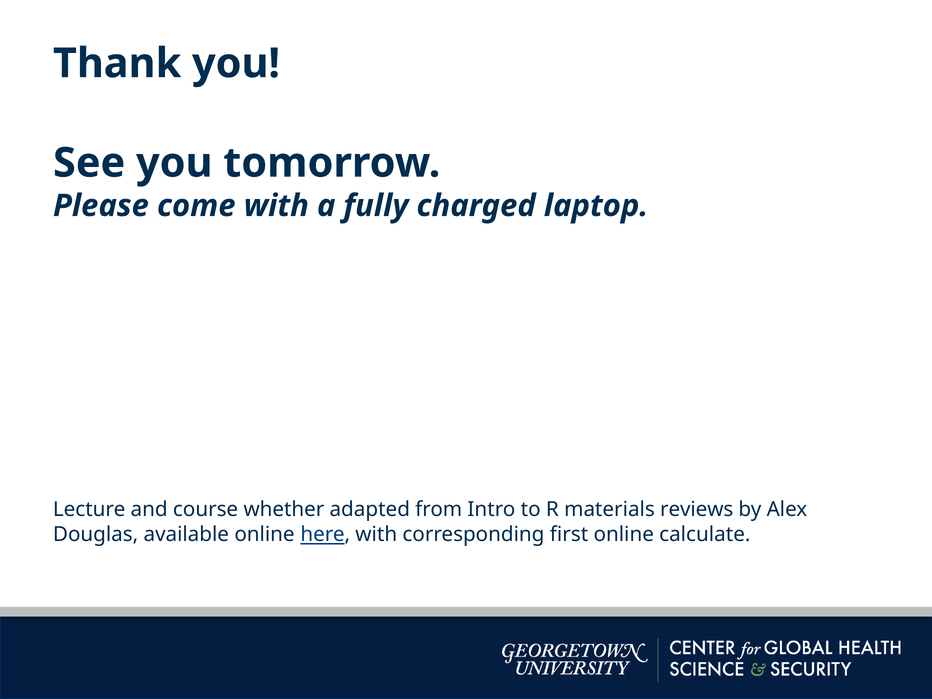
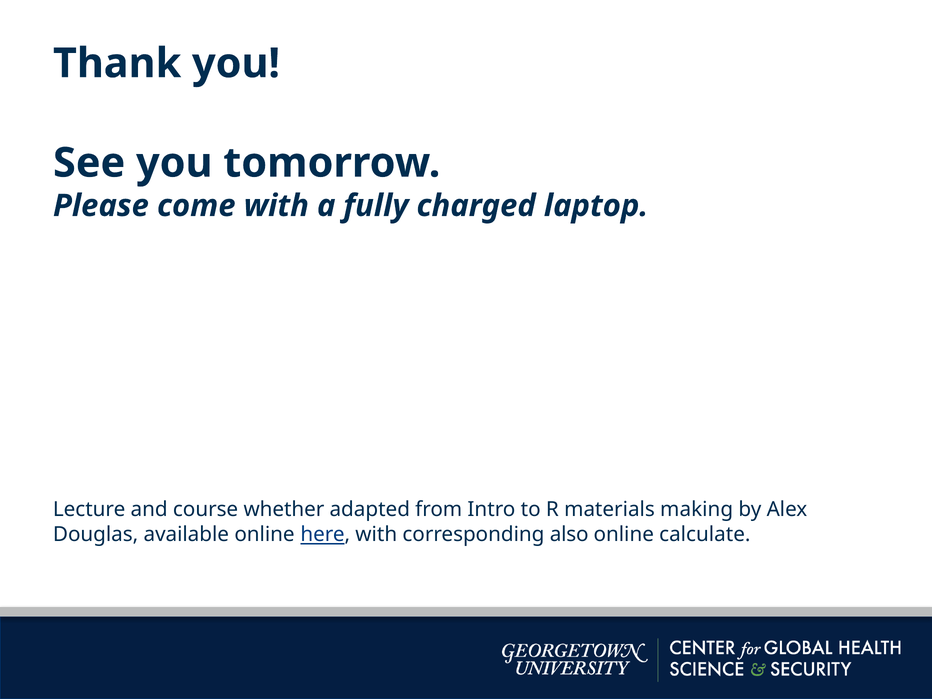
reviews: reviews -> making (697, 509)
first: first -> also (569, 534)
